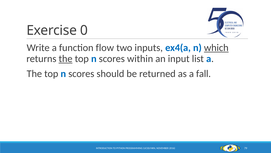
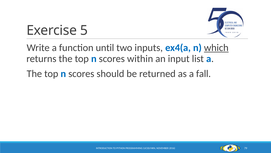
0: 0 -> 5 (84, 30)
flow: flow -> until (105, 47)
the underline: present -> none (66, 58)
